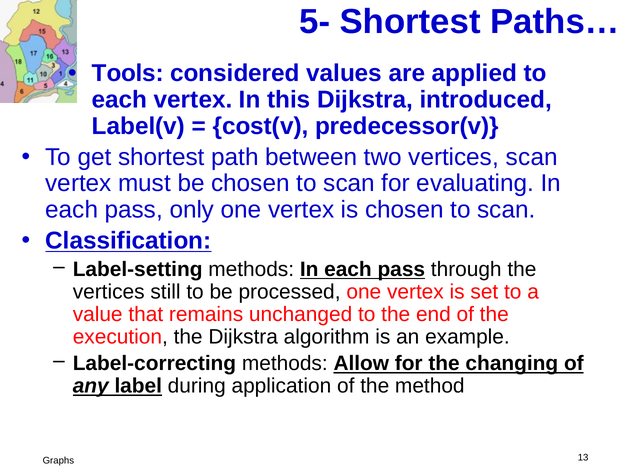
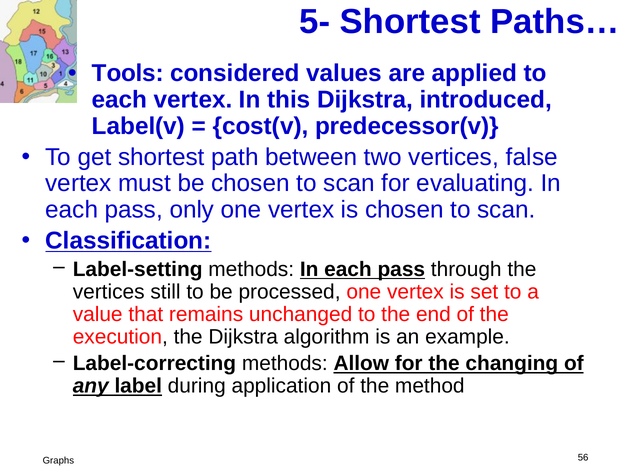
vertices scan: scan -> false (532, 157)
13: 13 -> 56 (583, 458)
